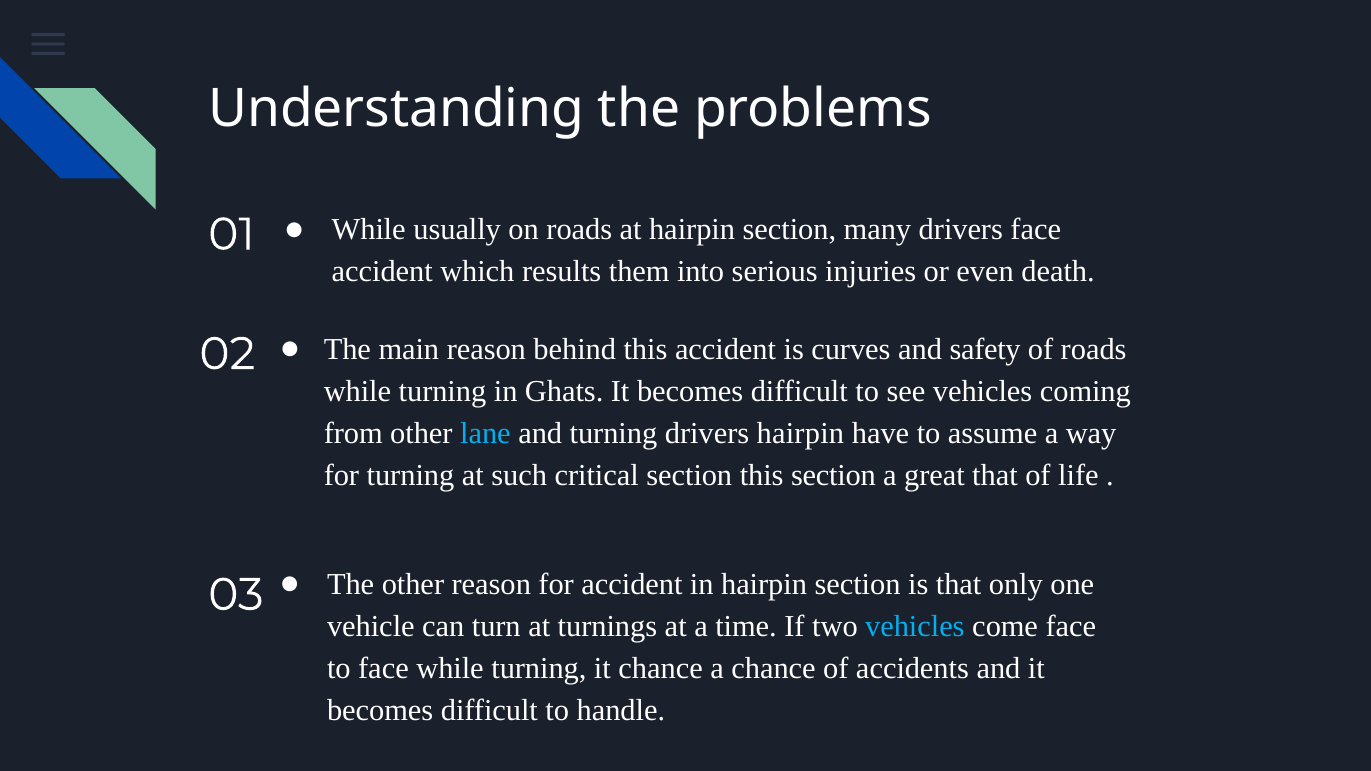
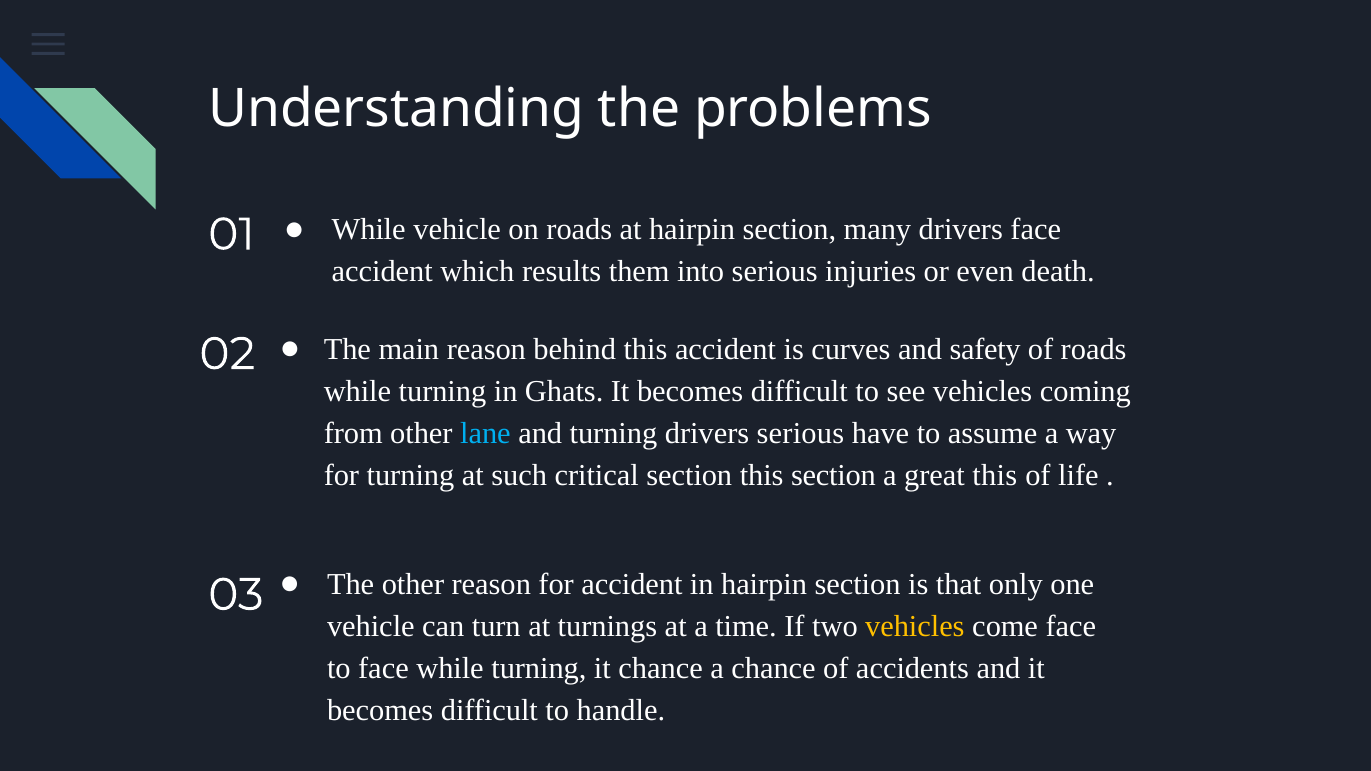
While usually: usually -> vehicle (457, 230)
drivers hairpin: hairpin -> serious (800, 433)
great that: that -> this (995, 475)
vehicles colour: light blue -> yellow (915, 626)
